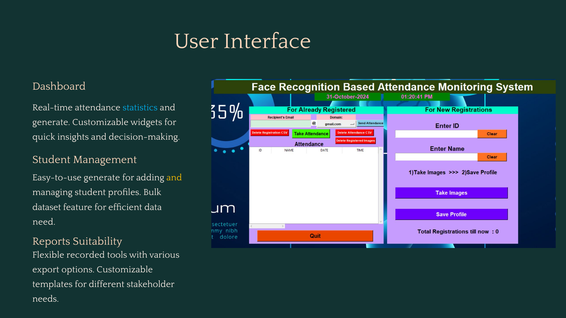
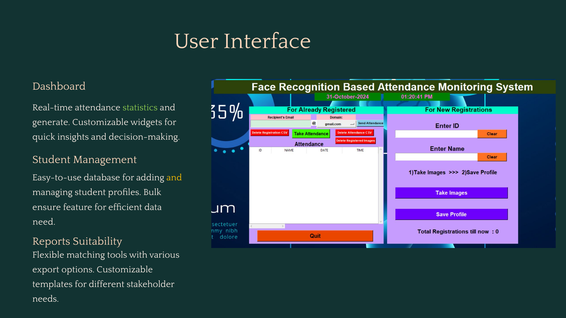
statistics colour: light blue -> light green (140, 108)
Easy-to-use generate: generate -> database (102, 178)
dataset: dataset -> ensure (47, 207)
recorded: recorded -> matching (86, 255)
